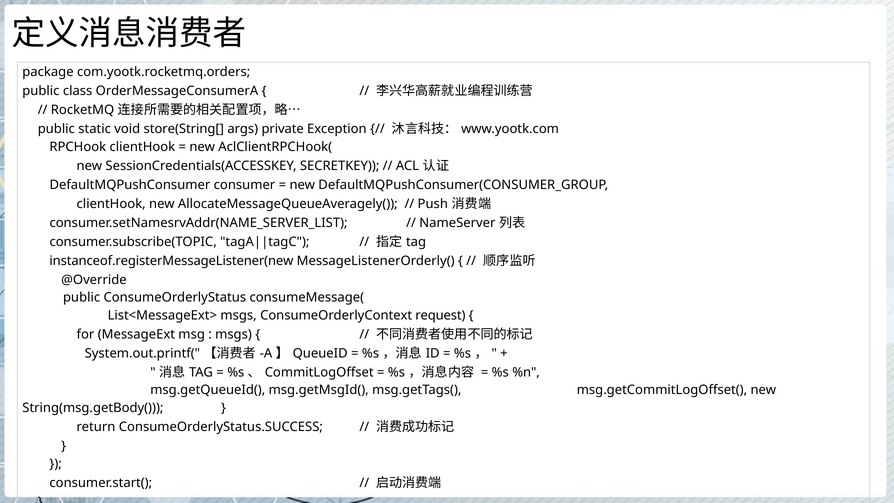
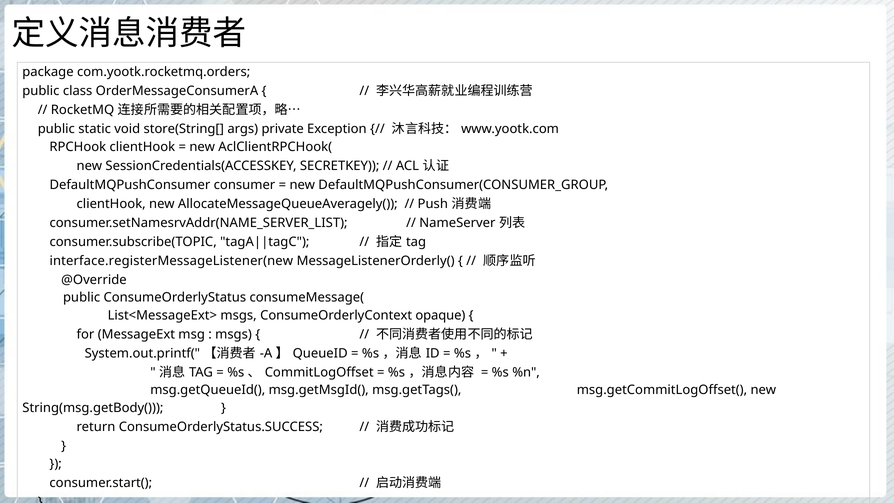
instanceof.registerMessageListener(new: instanceof.registerMessageListener(new -> interface.registerMessageListener(new (171, 261)
request: request -> opaque (440, 315)
